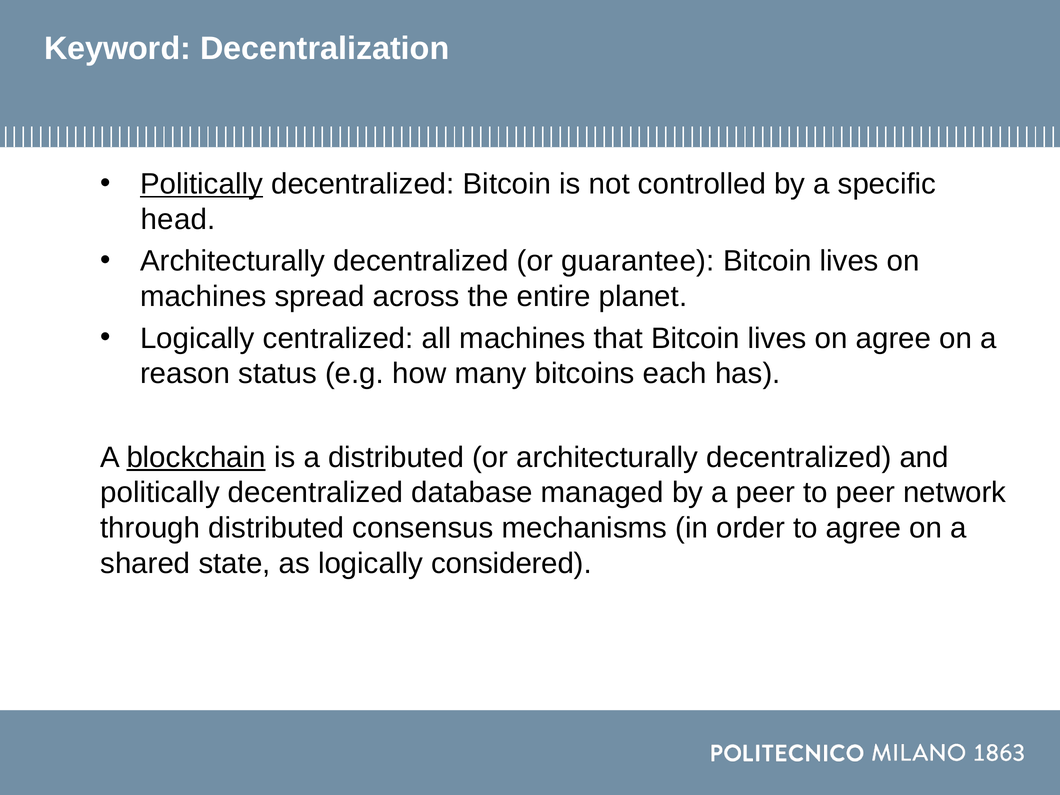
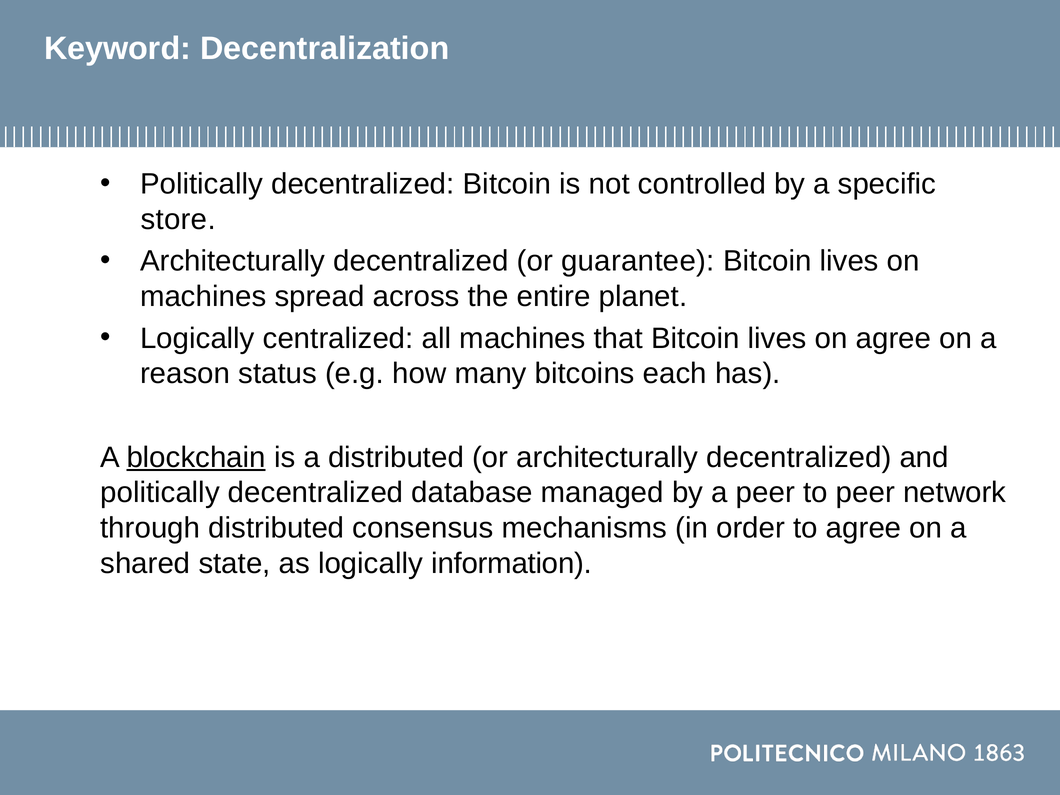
Politically underline: present -> none (202, 184)
head: head -> store (178, 219)
considered: considered -> information (512, 563)
